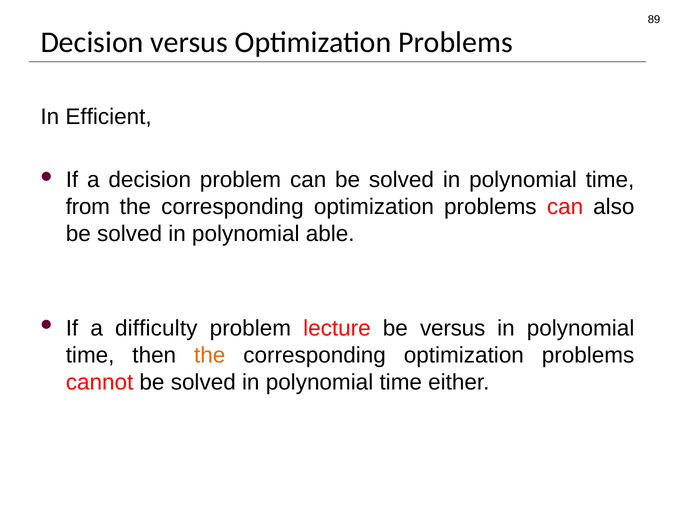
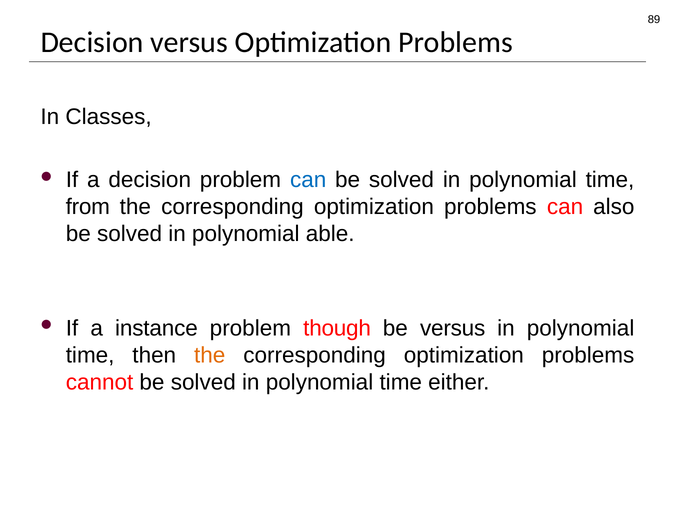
Efficient: Efficient -> Classes (109, 117)
can colour: black -> blue (308, 180)
difficulty: difficulty -> instance (156, 328)
lecture: lecture -> though (337, 328)
